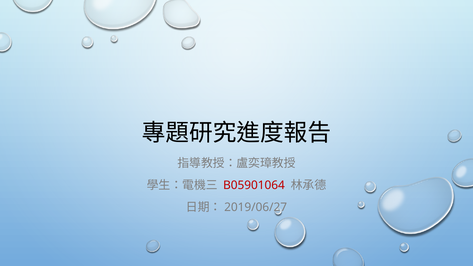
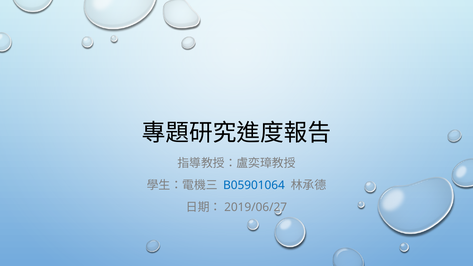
B05901064 colour: red -> blue (254, 185)
